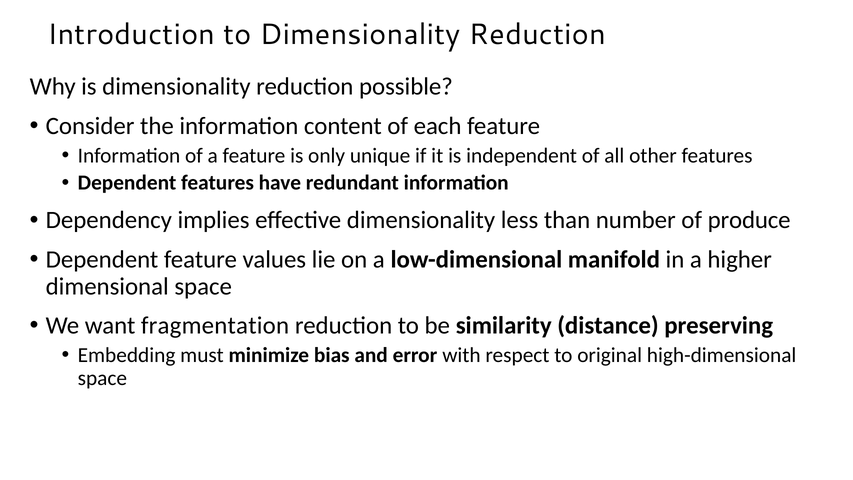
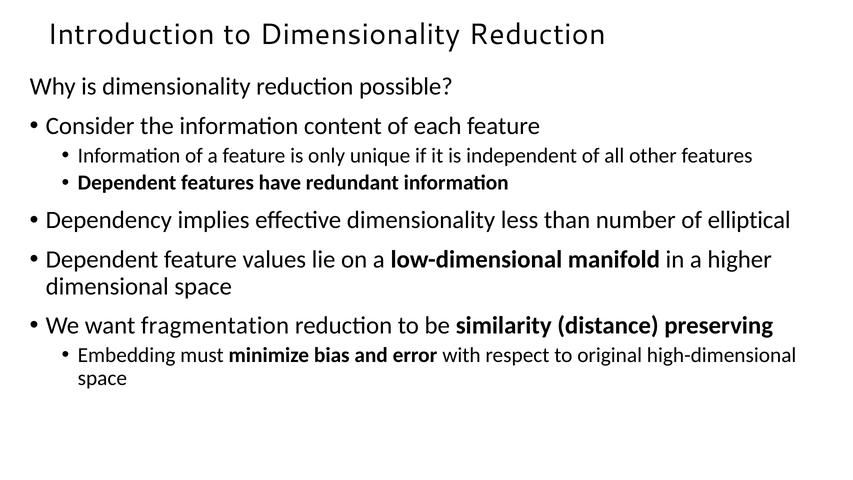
produce: produce -> elliptical (749, 220)
